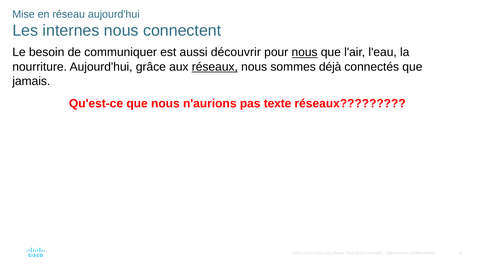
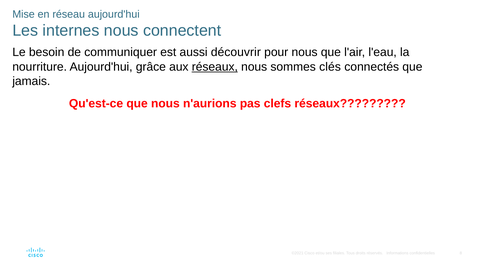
nous underline: present -> none (305, 52)
déjà: déjà -> clés (330, 67)
texte: texte -> clefs (277, 104)
